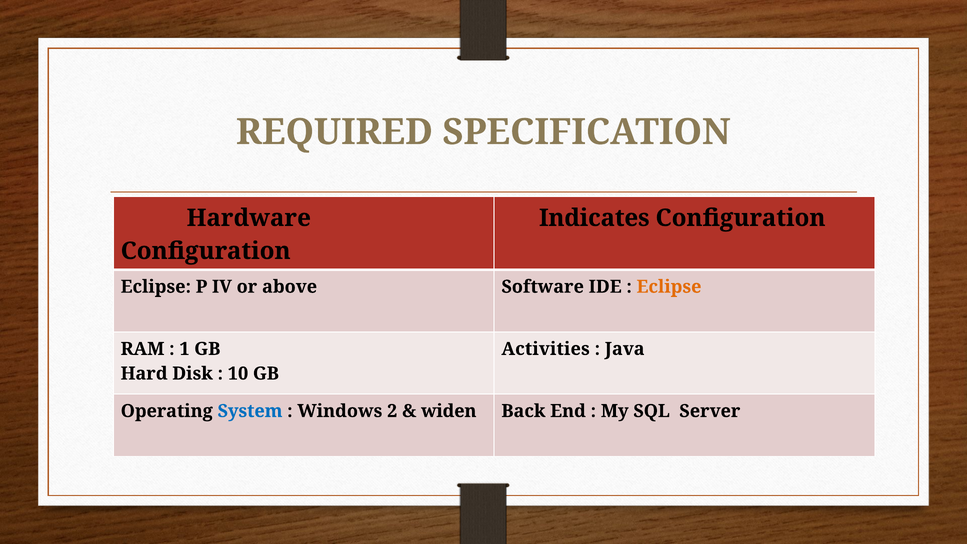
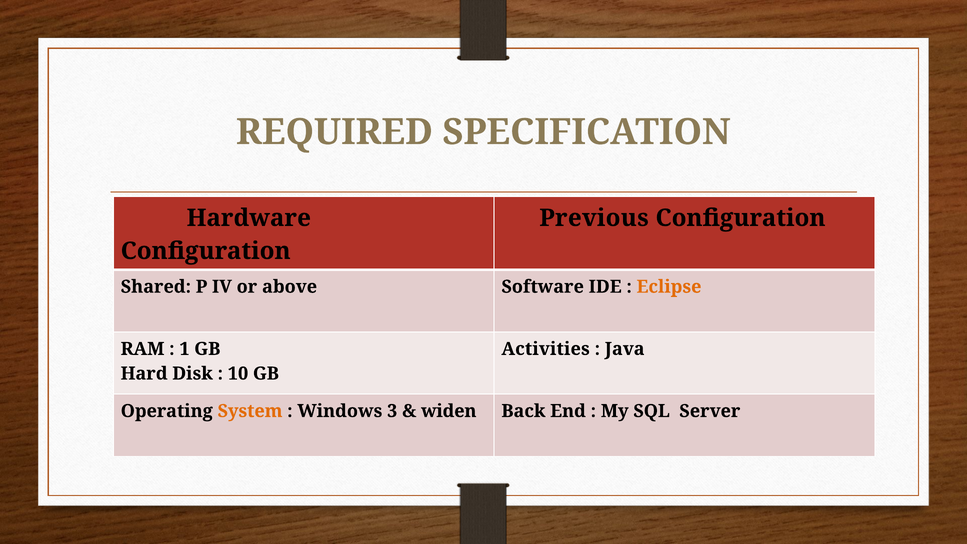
Indicates: Indicates -> Previous (594, 218)
Eclipse: Eclipse -> Shared (156, 287)
System colour: blue -> orange (250, 411)
2: 2 -> 3 (392, 411)
